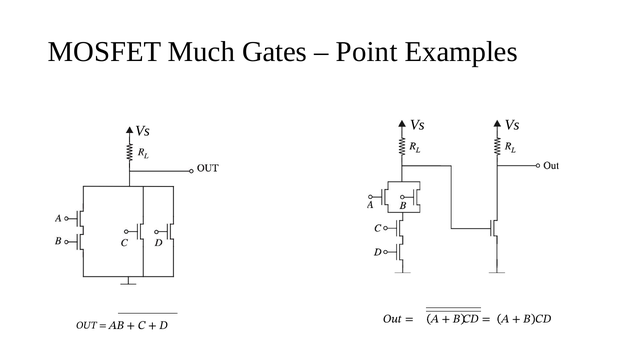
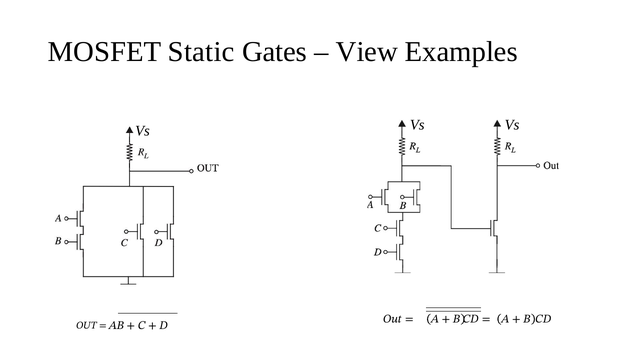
Much: Much -> Static (201, 52)
Point: Point -> View (367, 52)
